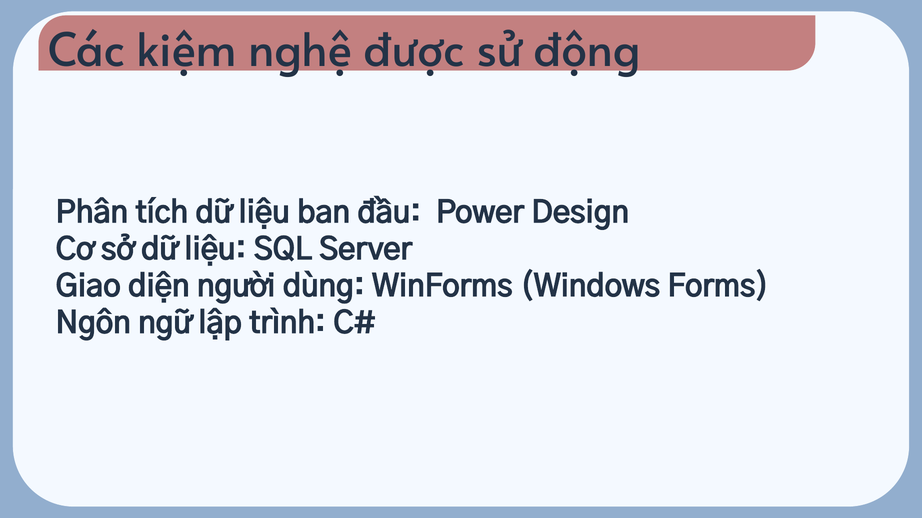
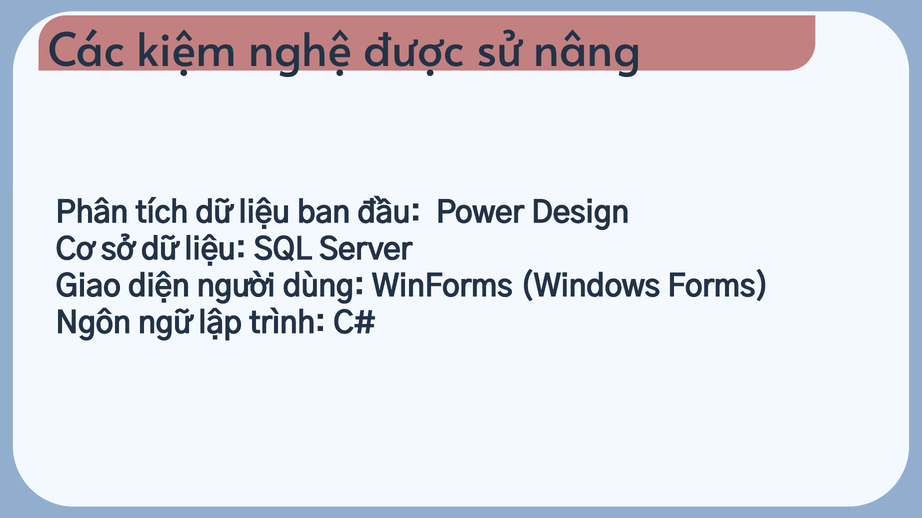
động: động -> nâng (587, 51)
